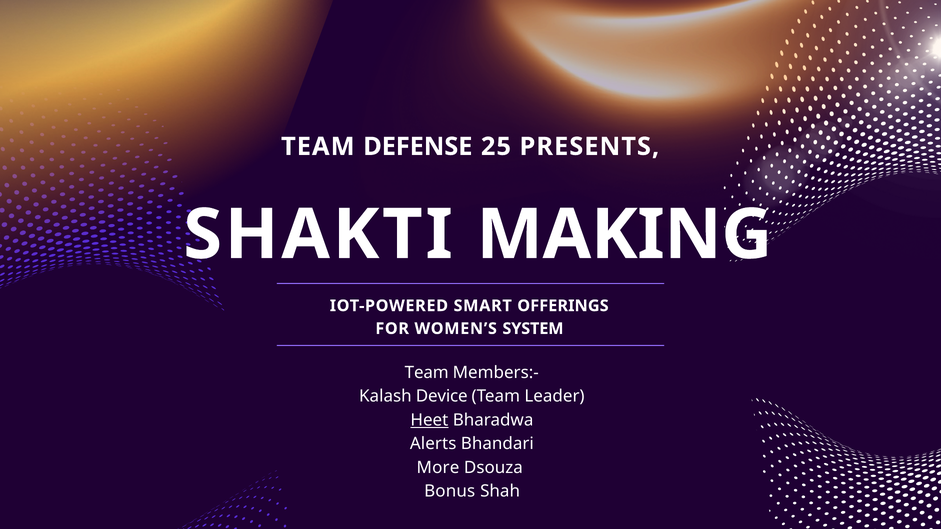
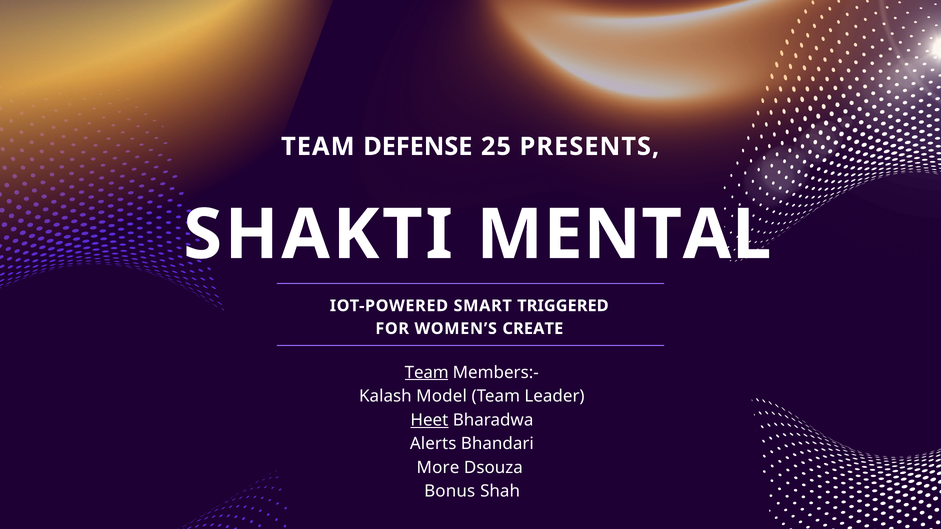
MAKING: MAKING -> MENTAL (624, 235)
OFFERINGS: OFFERINGS -> TRIGGERED (563, 306)
SYSTEM: SYSTEM -> CREATE (533, 329)
Team underline: none -> present (427, 373)
Device: Device -> Model (442, 396)
